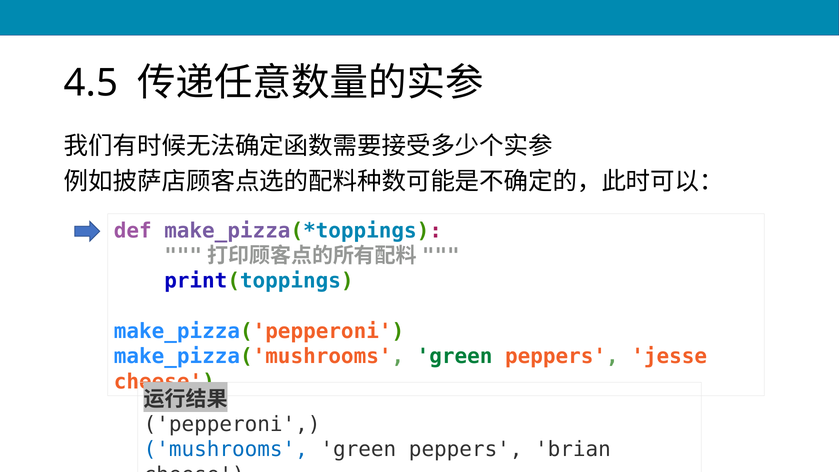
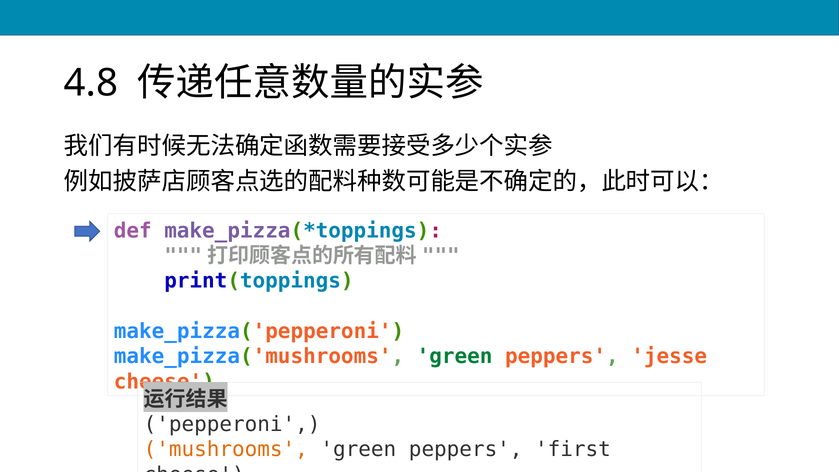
4.5: 4.5 -> 4.8 (91, 83)
mushrooms colour: blue -> orange (226, 449)
brian: brian -> first (573, 449)
